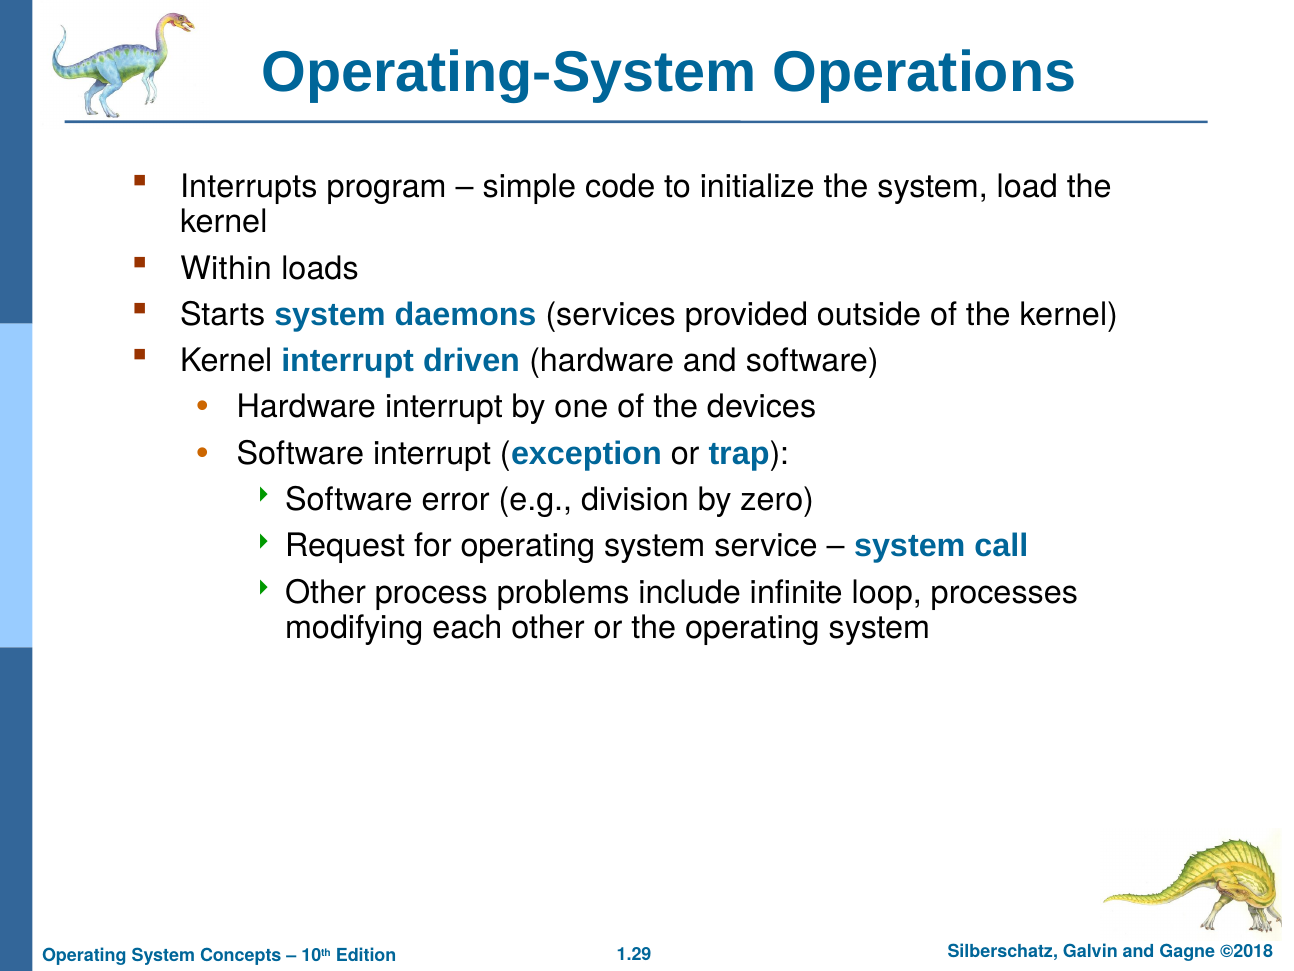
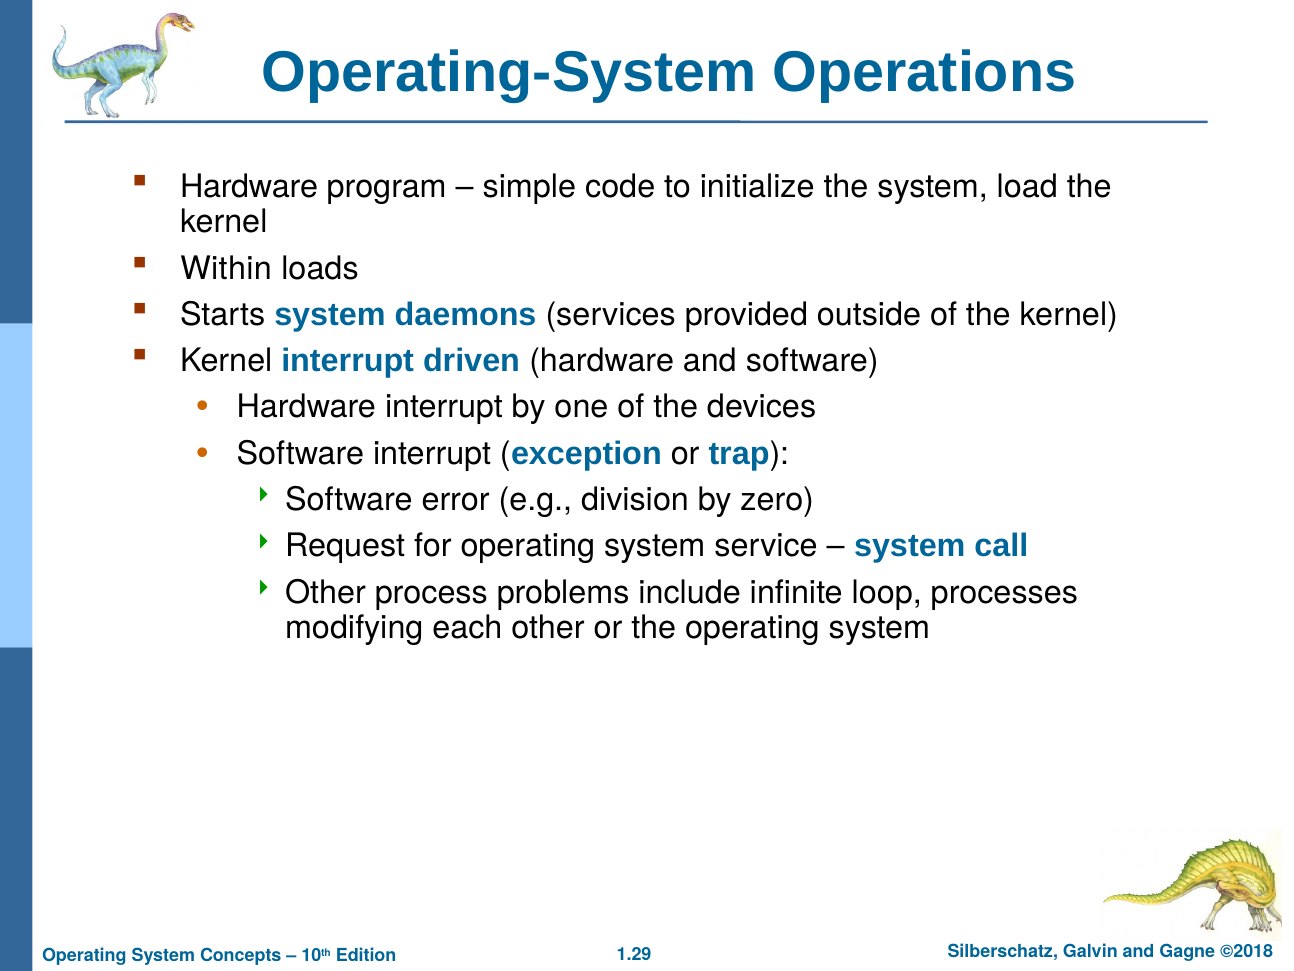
Interrupts: Interrupts -> Hardware (249, 187)
